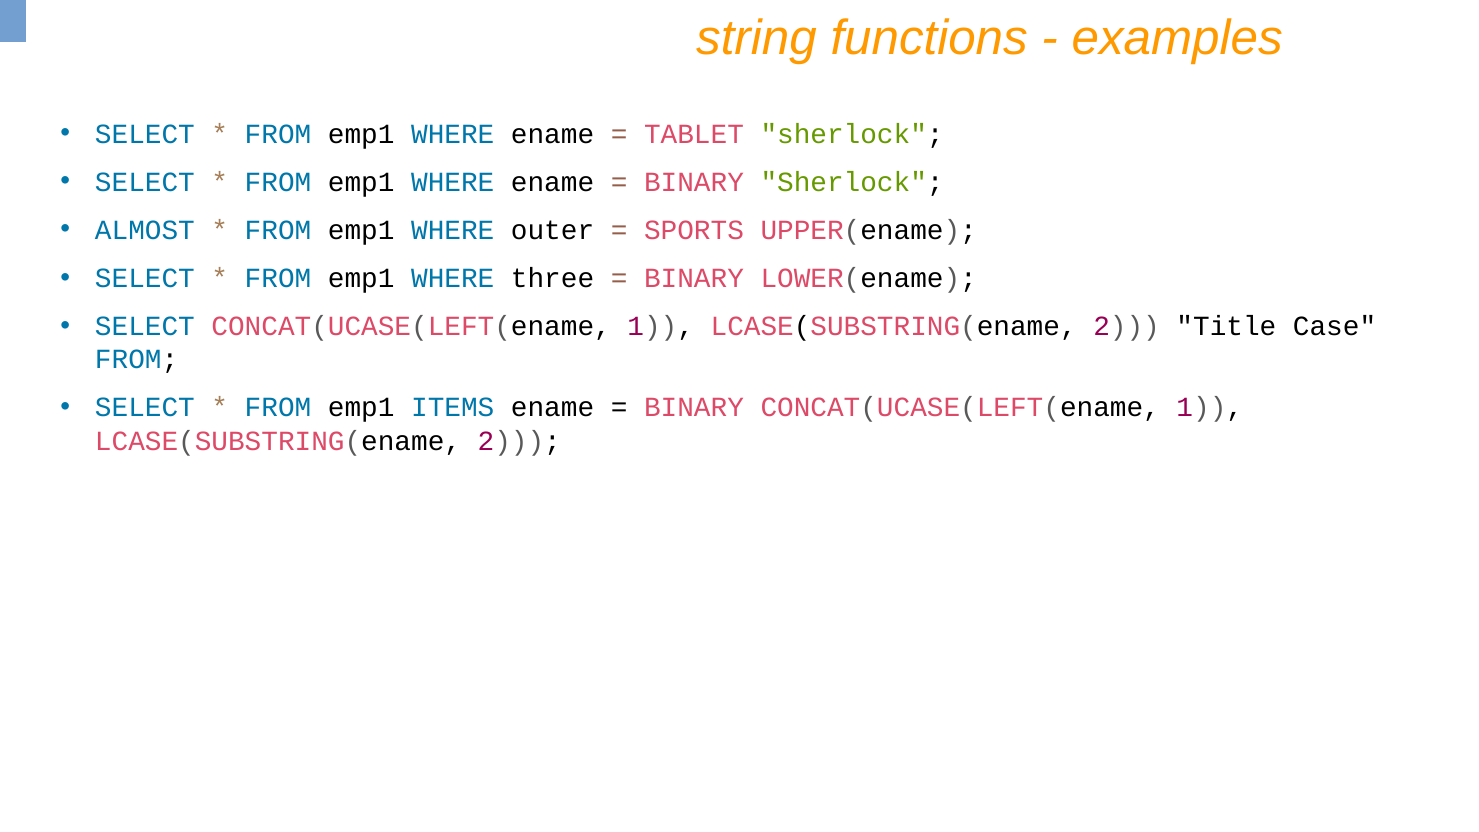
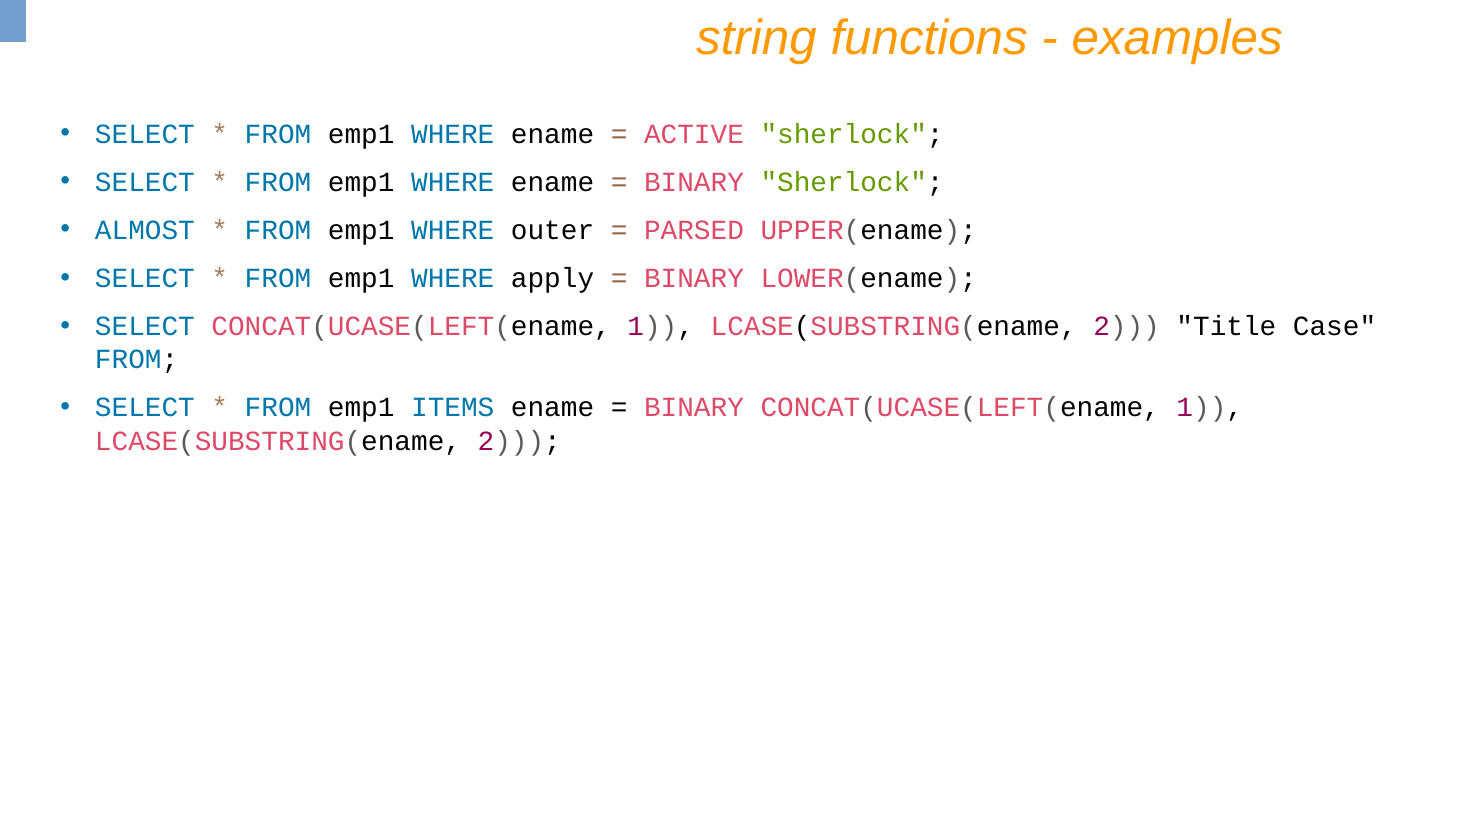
TABLET: TABLET -> ACTIVE (694, 134)
SPORTS: SPORTS -> PARSED (694, 230)
three: three -> apply (553, 278)
